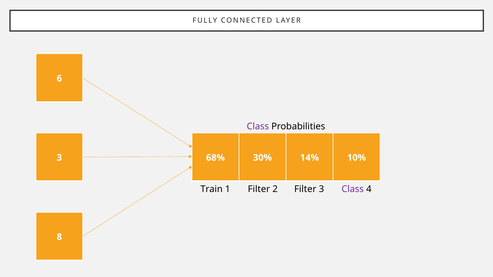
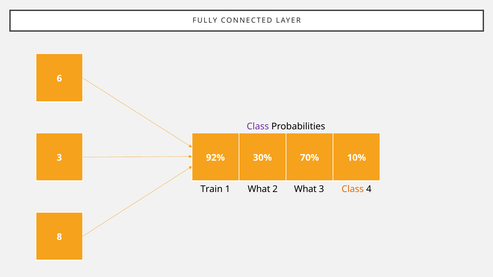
68%: 68% -> 92% (215, 158)
14%: 14% -> 70% (310, 158)
1 Filter: Filter -> What (259, 189)
2 Filter: Filter -> What (305, 189)
Class colour: purple -> orange (353, 189)
